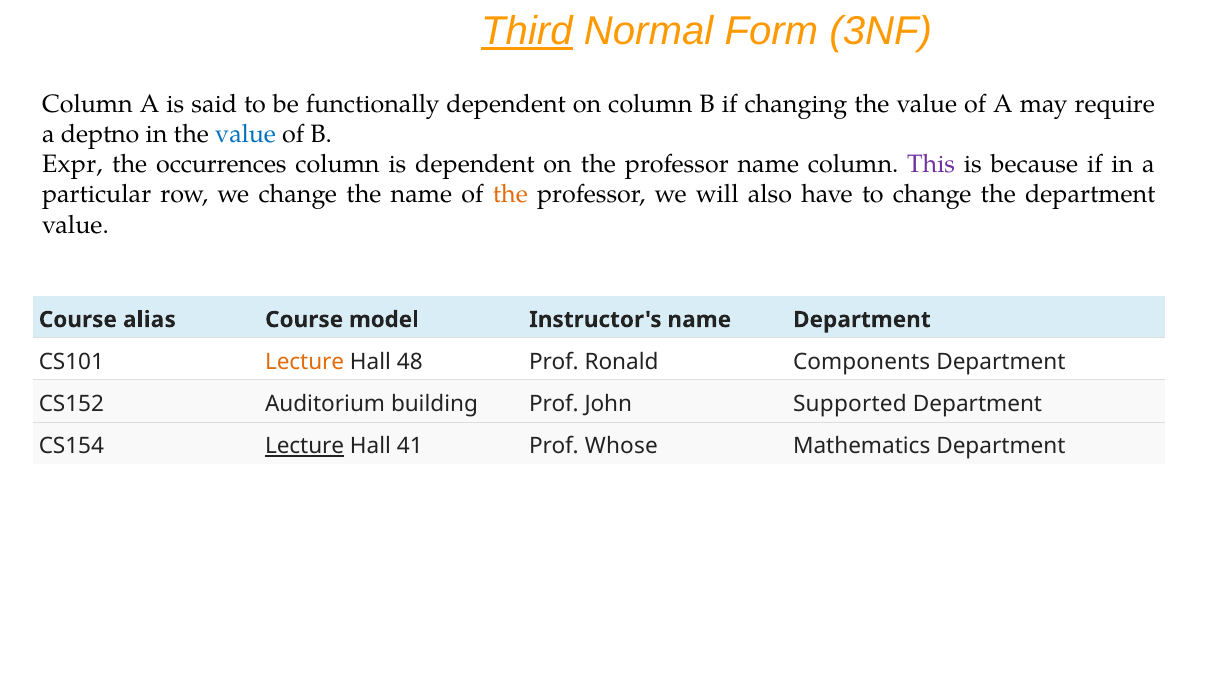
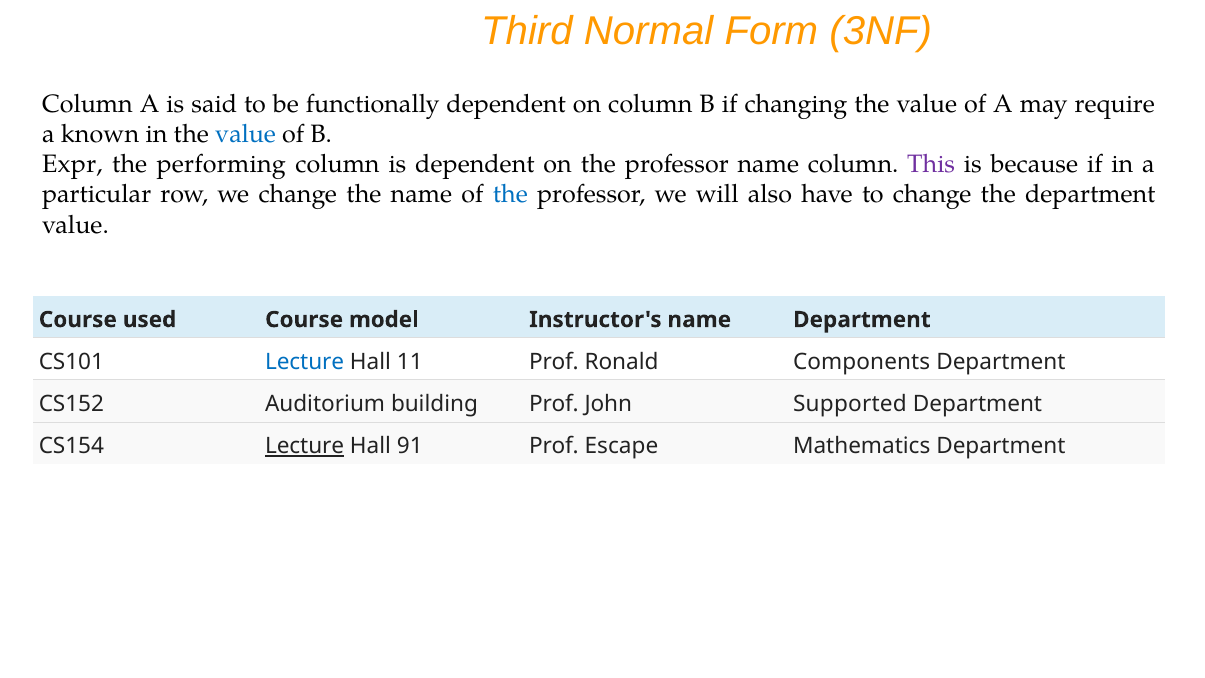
Third underline: present -> none (527, 31)
deptno: deptno -> known (100, 134)
occurrences: occurrences -> performing (221, 164)
the colour: orange -> blue (510, 195)
alias: alias -> used (150, 320)
Lecture colour: orange -> blue (305, 362)
48: 48 -> 11 (410, 362)
41: 41 -> 91 (410, 446)
Whose: Whose -> Escape (621, 446)
